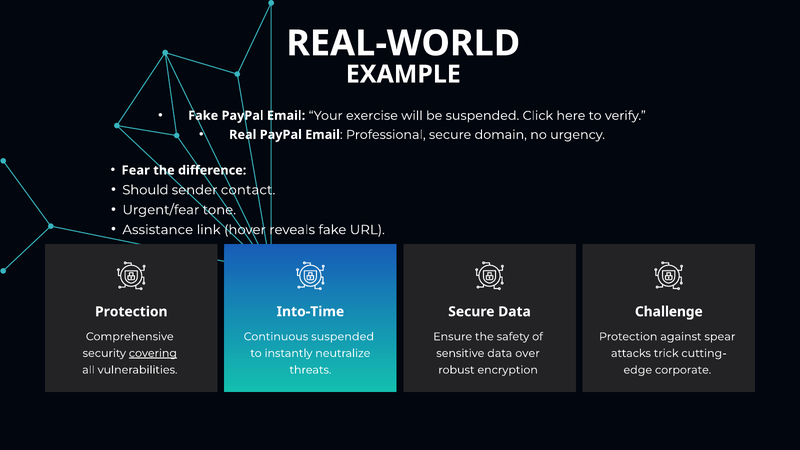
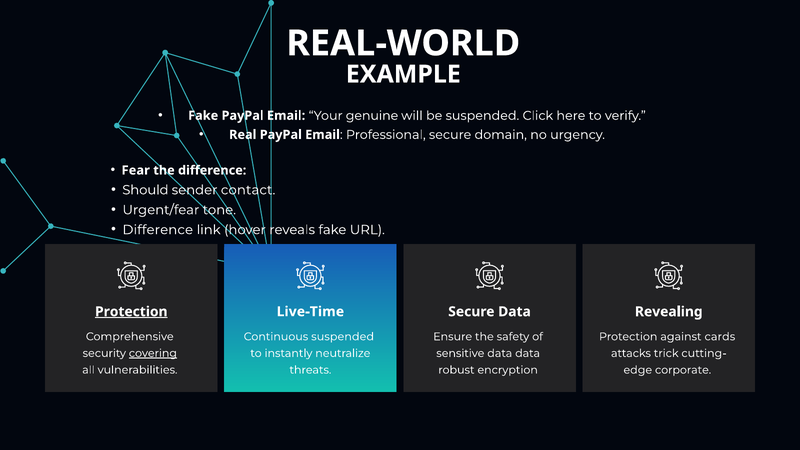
exercise: exercise -> genuine (372, 116)
Assistance: Assistance -> Difference (158, 230)
Into-Time: Into-Time -> Live-Time (310, 312)
Protection underline: none -> present (131, 312)
Challenge: Challenge -> Revealing (669, 312)
spear: spear -> cards (720, 337)
data over: over -> data (528, 353)
